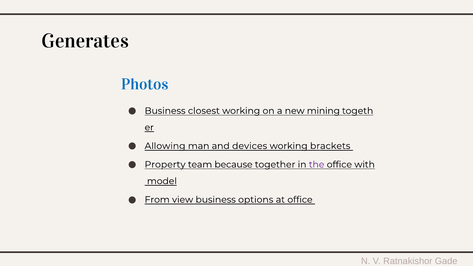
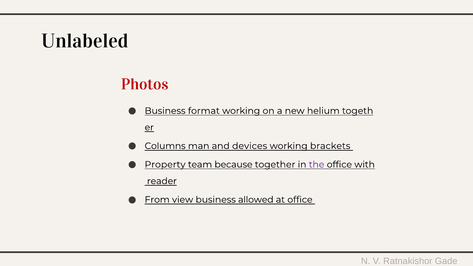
Generates: Generates -> Unlabeled (85, 41)
Photos colour: blue -> red (145, 84)
closest: closest -> format (204, 111)
mining: mining -> helium (323, 111)
Allowing: Allowing -> Columns (165, 146)
model: model -> reader (162, 181)
options: options -> allowed (256, 200)
